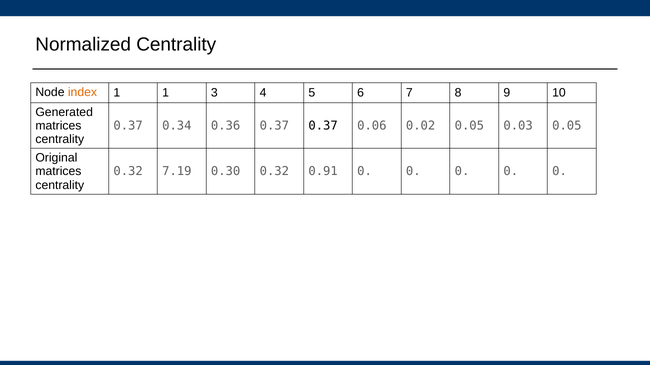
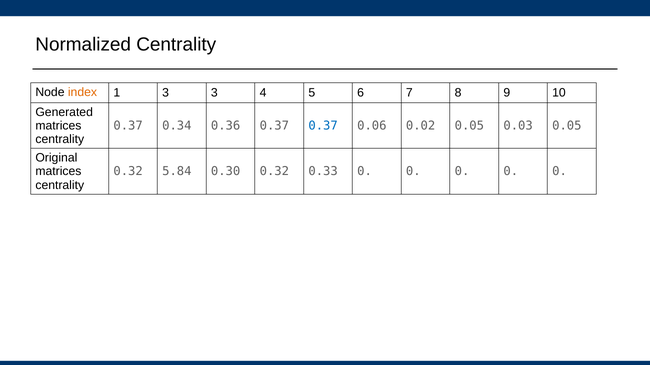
1 1: 1 -> 3 (166, 93)
0.37 colour: black -> blue (323, 126)
7.19: 7.19 -> 5.84 (177, 172)
0.91: 0.91 -> 0.33 (323, 172)
